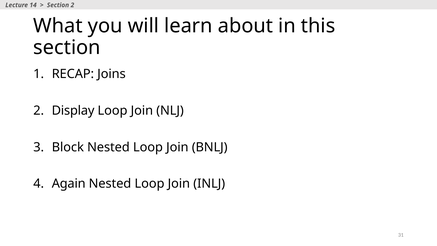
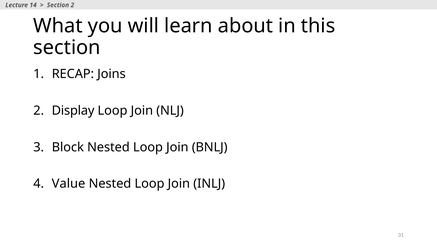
Again: Again -> Value (69, 184)
